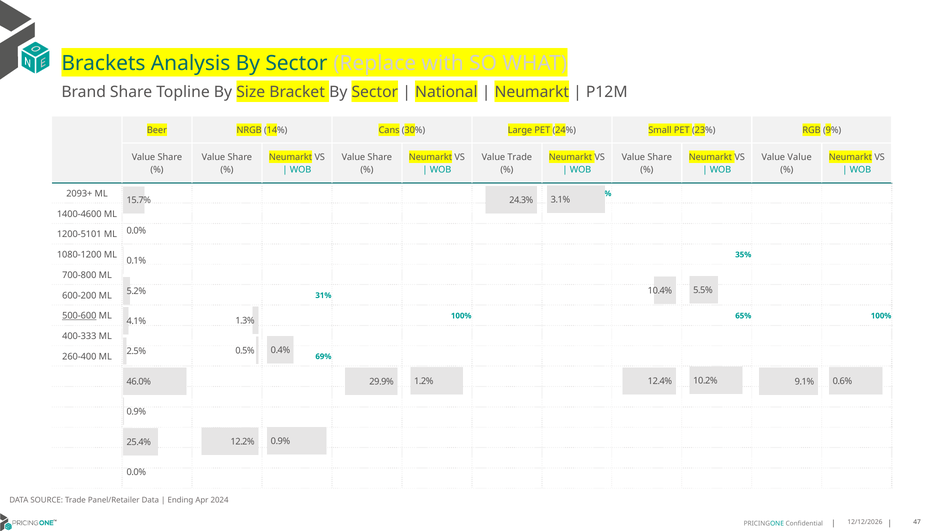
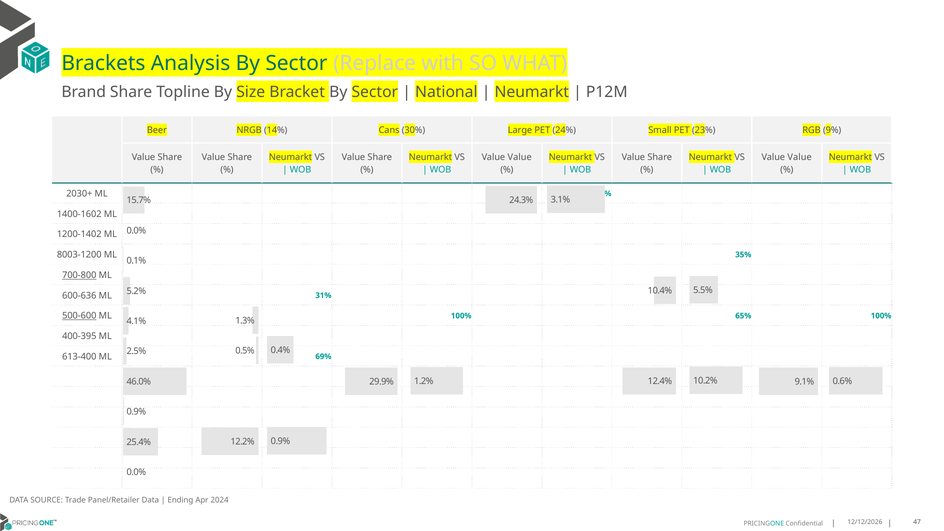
Trade: Trade -> Value (520, 157)
2093+: 2093+ -> 2030+ (79, 194)
1400-4600: 1400-4600 -> 1400-1602 (79, 214)
1200-5101: 1200-5101 -> 1200-1402 (79, 234)
1080-1200: 1080-1200 -> 8003-1200 (79, 255)
700-800 underline: none -> present (79, 275)
600-200: 600-200 -> 600-636 (79, 296)
400-333: 400-333 -> 400-395 (79, 336)
260-400: 260-400 -> 613-400 (79, 357)
